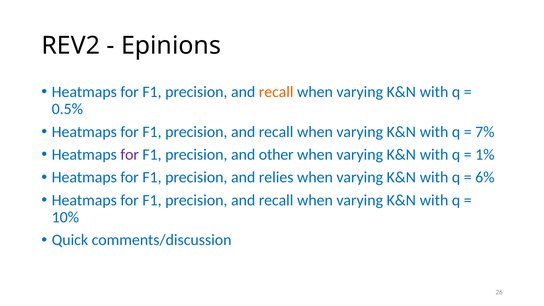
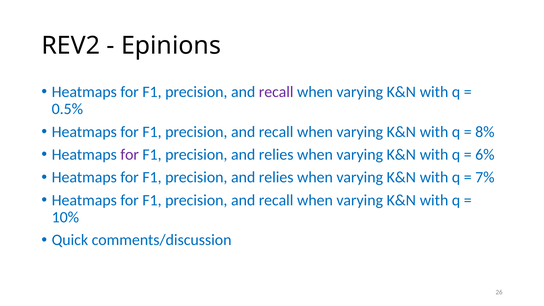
recall colour: orange -> purple (276, 92)
7%: 7% -> 8% (485, 132)
other: other -> relies (276, 155)
1%: 1% -> 6% (485, 155)
6%: 6% -> 7% (485, 177)
